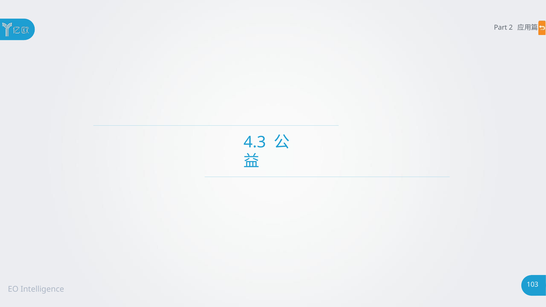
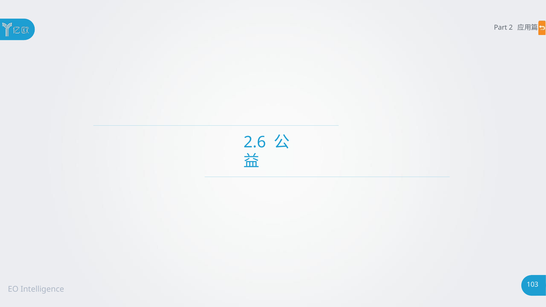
4.3: 4.3 -> 2.6 (255, 142)
